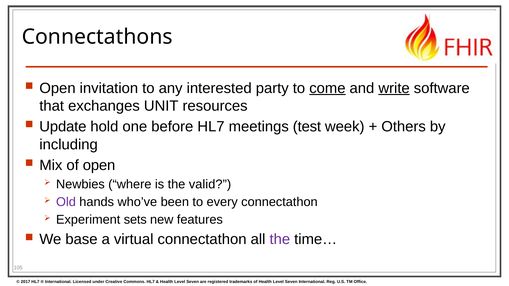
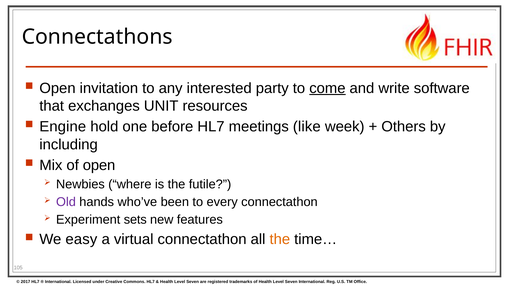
write underline: present -> none (394, 88)
Update: Update -> Engine (63, 127)
test: test -> like (307, 127)
valid: valid -> futile (210, 184)
base: base -> easy (81, 240)
the colour: purple -> orange (280, 240)
